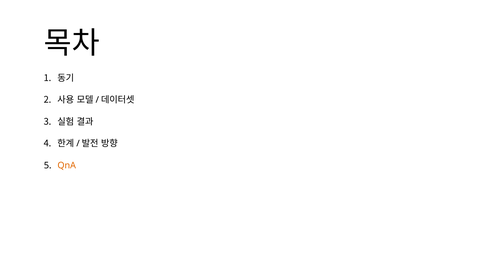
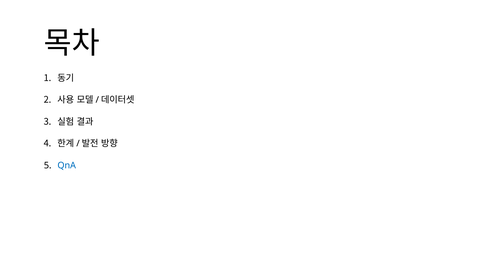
QnA colour: orange -> blue (67, 165)
